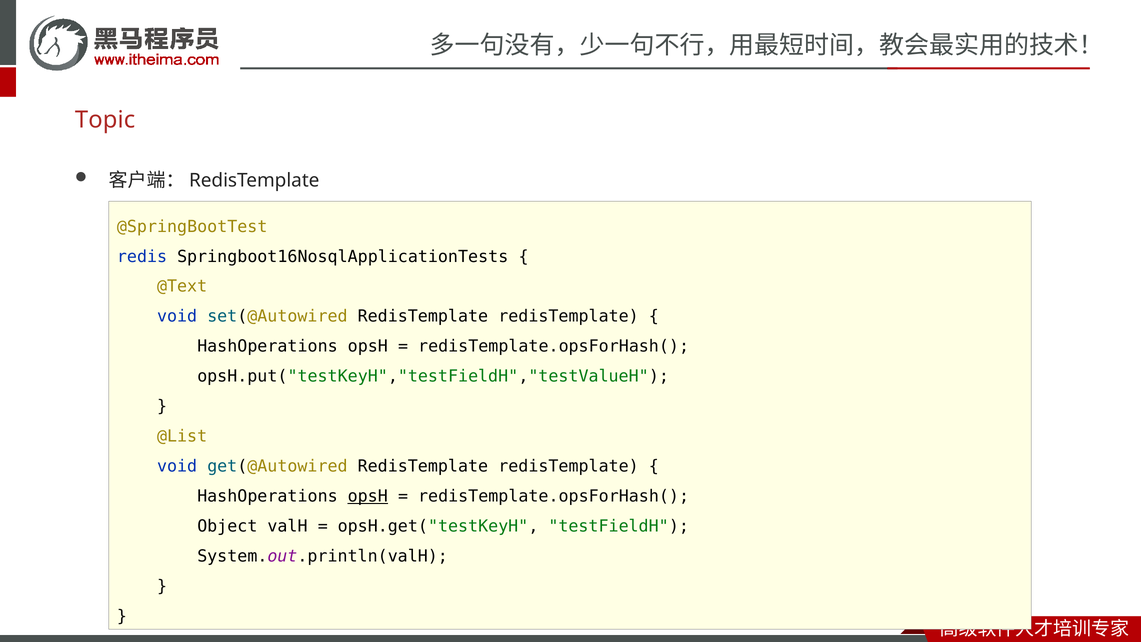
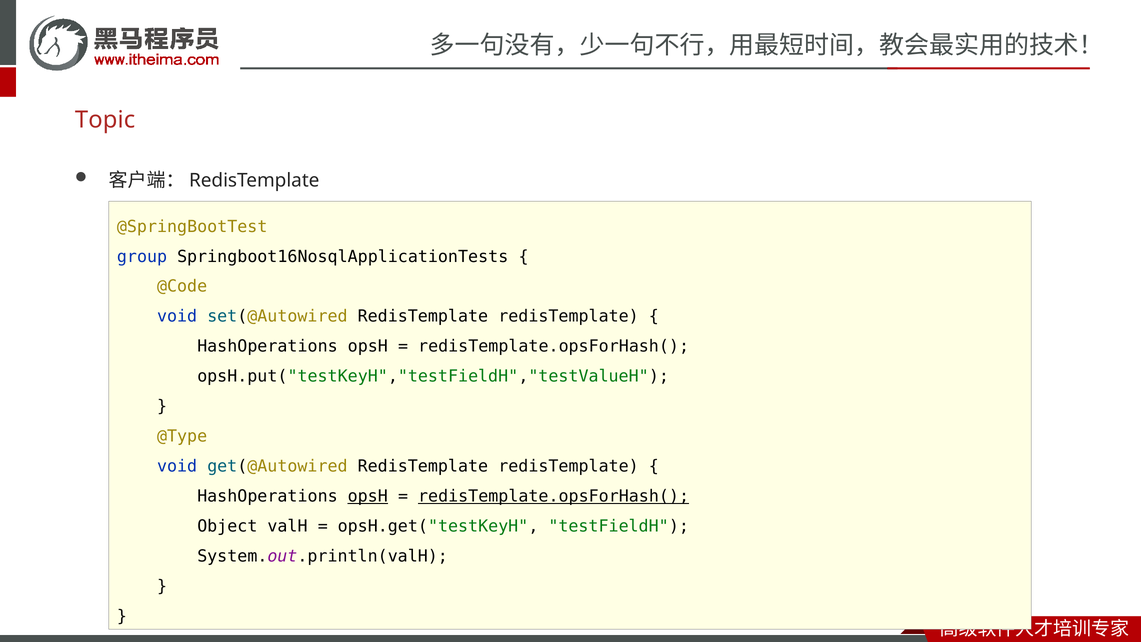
redis: redis -> group (142, 256)
@Text: @Text -> @Code (182, 286)
@List: @List -> @Type (182, 436)
redisTemplate.opsForHash( underline: none -> present (554, 496)
